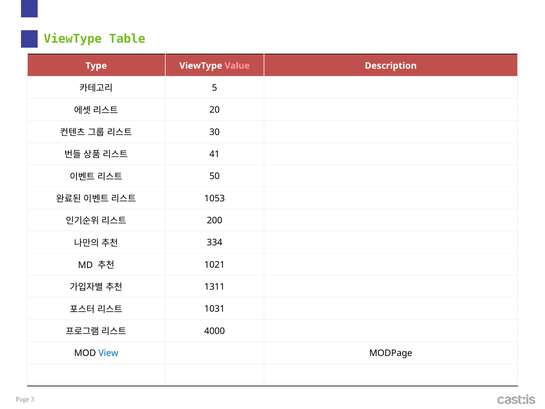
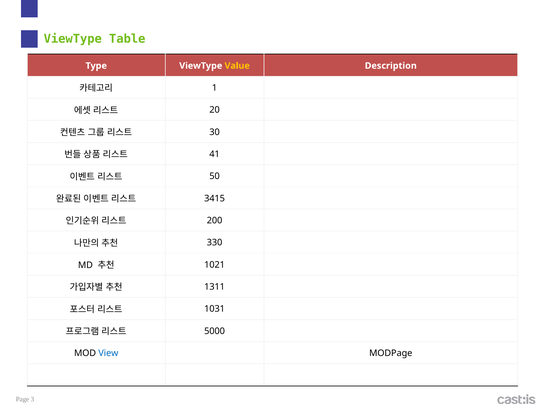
Value colour: pink -> yellow (237, 66)
5: 5 -> 1 (215, 88)
1053: 1053 -> 3415 (215, 198)
334: 334 -> 330 (215, 243)
4000: 4000 -> 5000 (215, 331)
